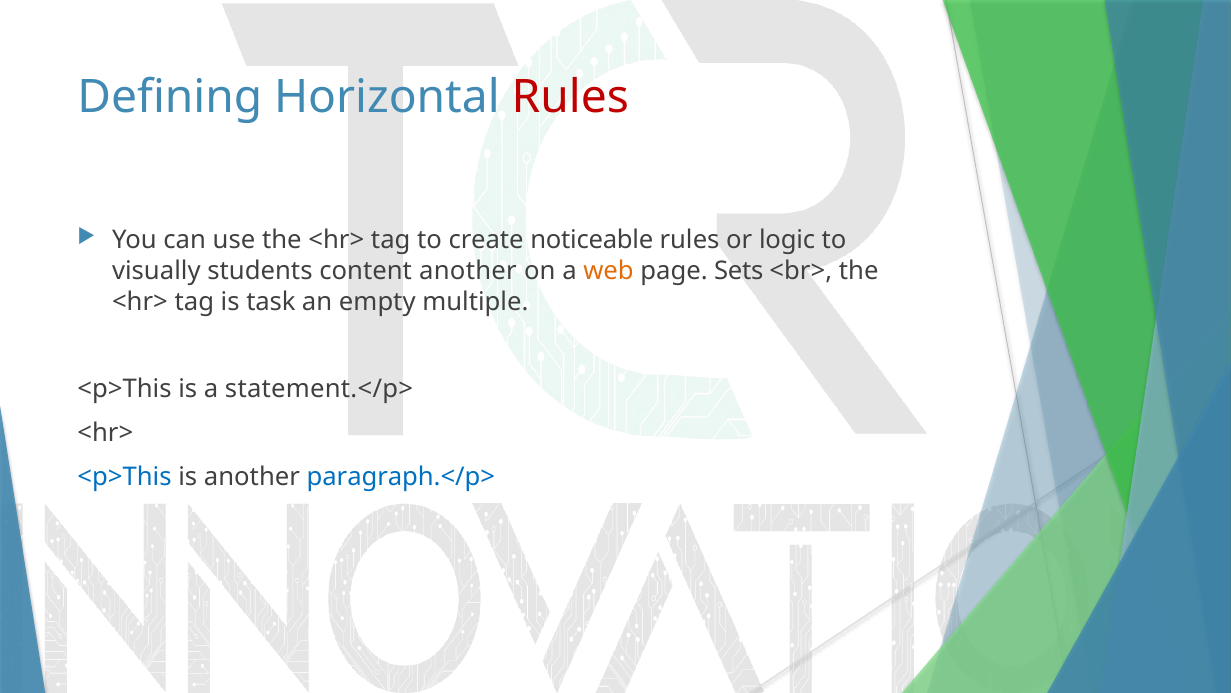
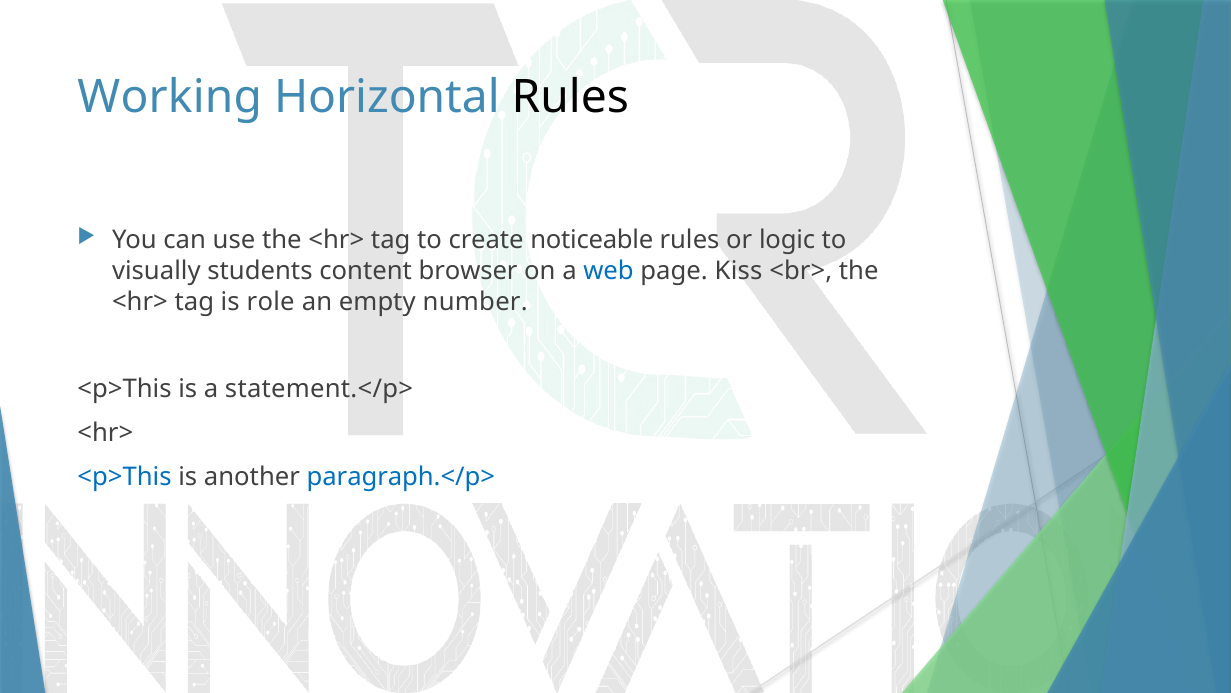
Defining: Defining -> Working (170, 97)
Rules colour: red -> black (570, 97)
content another: another -> browser (468, 271)
web colour: orange -> blue (609, 271)
Sets: Sets -> Kiss (739, 271)
task: task -> role (271, 302)
multiple: multiple -> number (475, 302)
